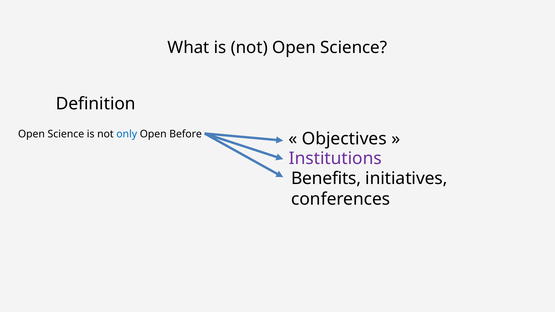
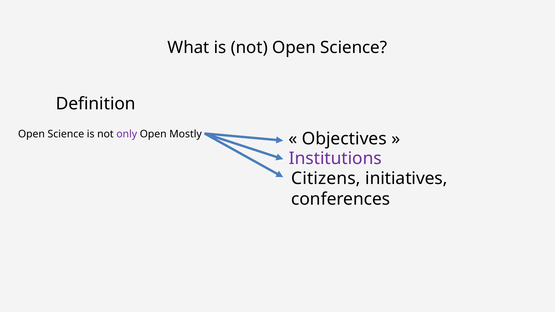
only colour: blue -> purple (127, 134)
Before: Before -> Mostly (186, 134)
Benefits: Benefits -> Citizens (326, 178)
